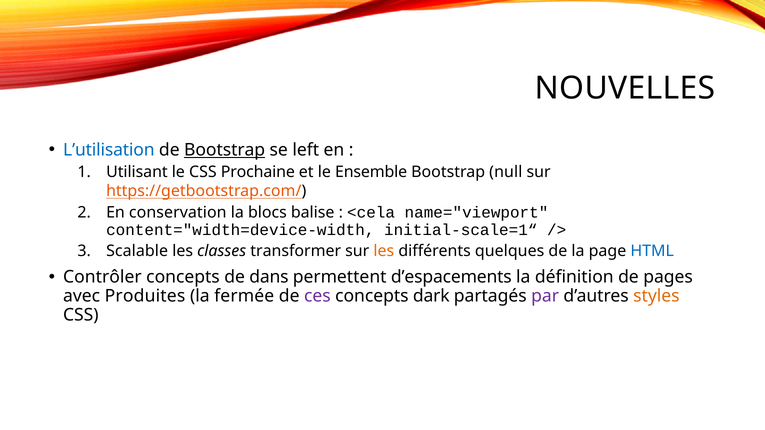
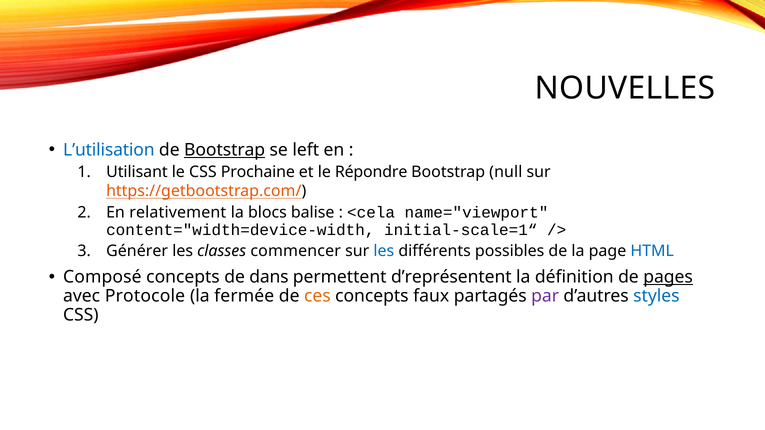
Ensemble: Ensemble -> Répondre (371, 172)
conservation: conservation -> relativement (178, 213)
Scalable: Scalable -> Générer (137, 251)
transformer: transformer -> commencer (296, 251)
les colour: orange -> blue (384, 251)
quelques: quelques -> possibles (510, 251)
Contrôler: Contrôler -> Composé (102, 277)
d’espacements: d’espacements -> d’représentent (451, 277)
pages underline: none -> present (668, 277)
Produites: Produites -> Protocole (145, 296)
ces colour: purple -> orange (317, 296)
dark: dark -> faux (431, 296)
styles colour: orange -> blue (656, 296)
